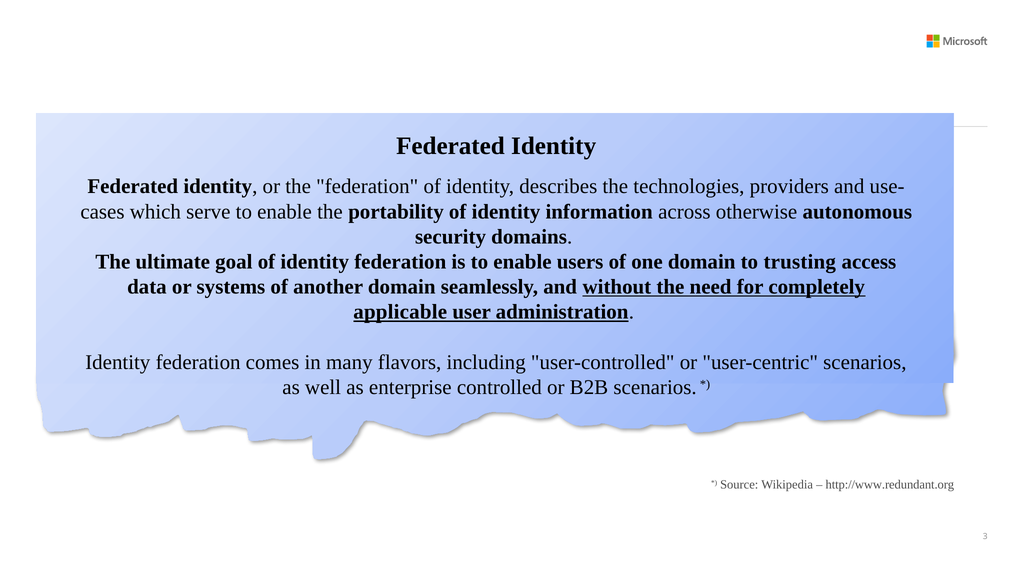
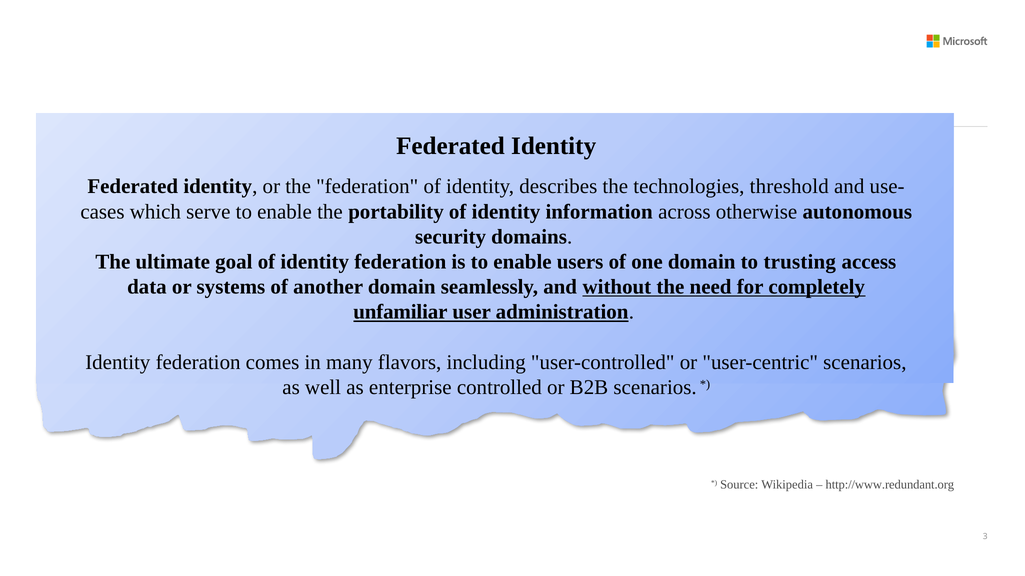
providers: providers -> threshold (789, 187)
applicable: applicable -> unfamiliar (400, 312)
